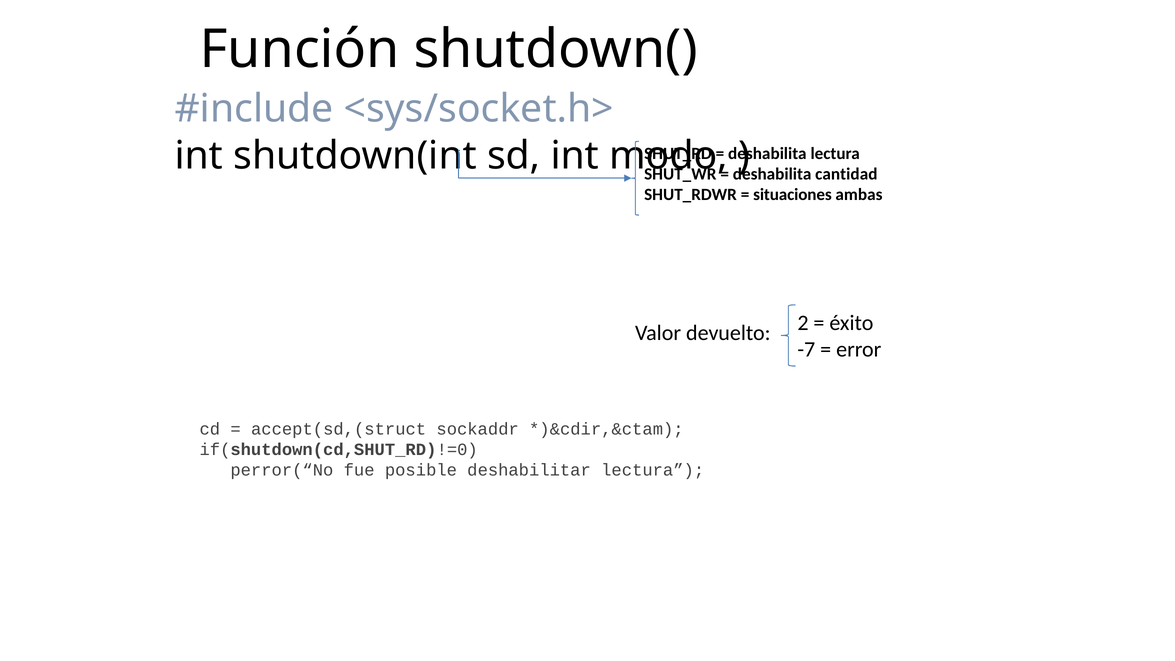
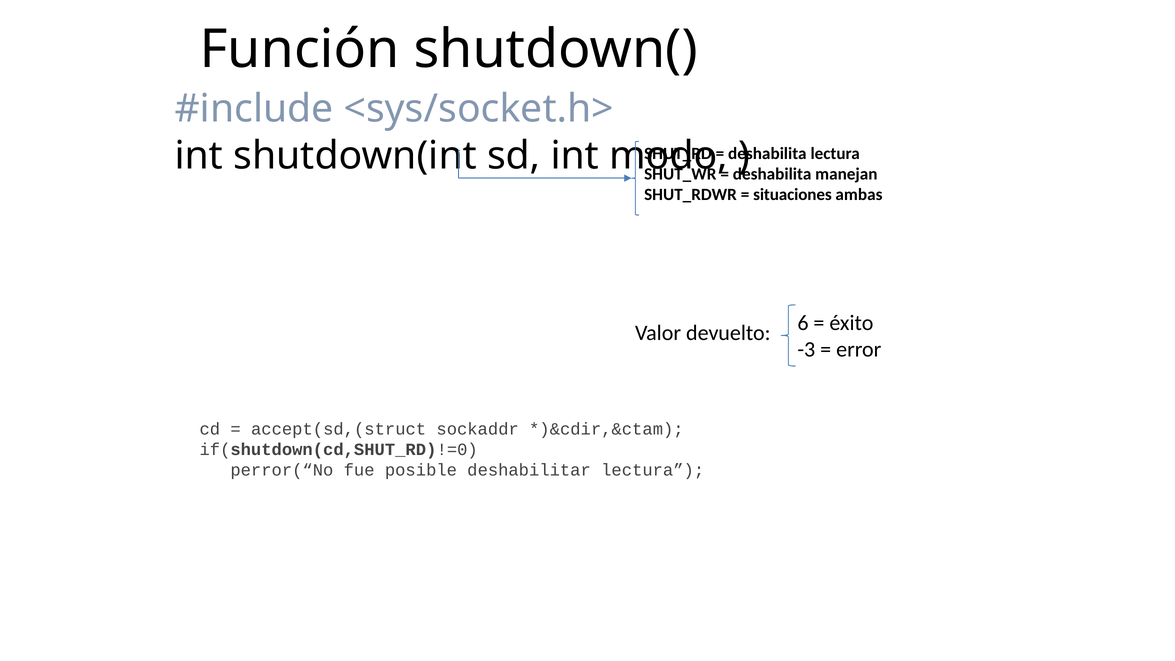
cantidad: cantidad -> manejan (846, 174)
2: 2 -> 6 (803, 323)
-7: -7 -> -3 (806, 349)
